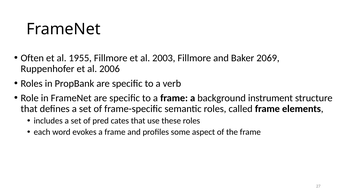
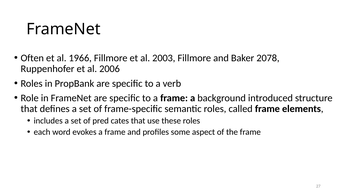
1955: 1955 -> 1966 (80, 58)
2069: 2069 -> 2078 (268, 58)
instrument: instrument -> introduced (270, 98)
